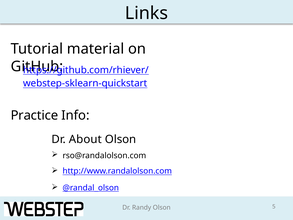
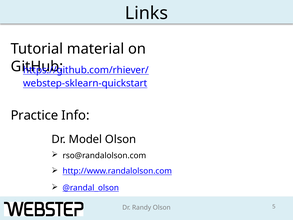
About: About -> Model (85, 139)
